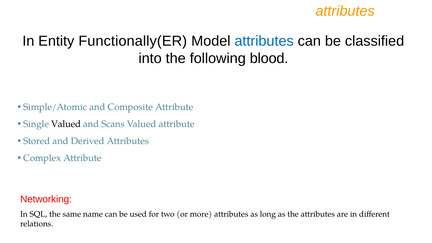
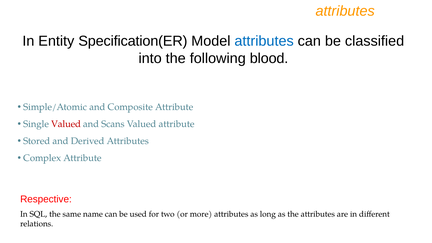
Functionally(ER: Functionally(ER -> Specification(ER (133, 41)
Valued colour: black -> red (66, 124)
Networking: Networking -> Respective (46, 199)
